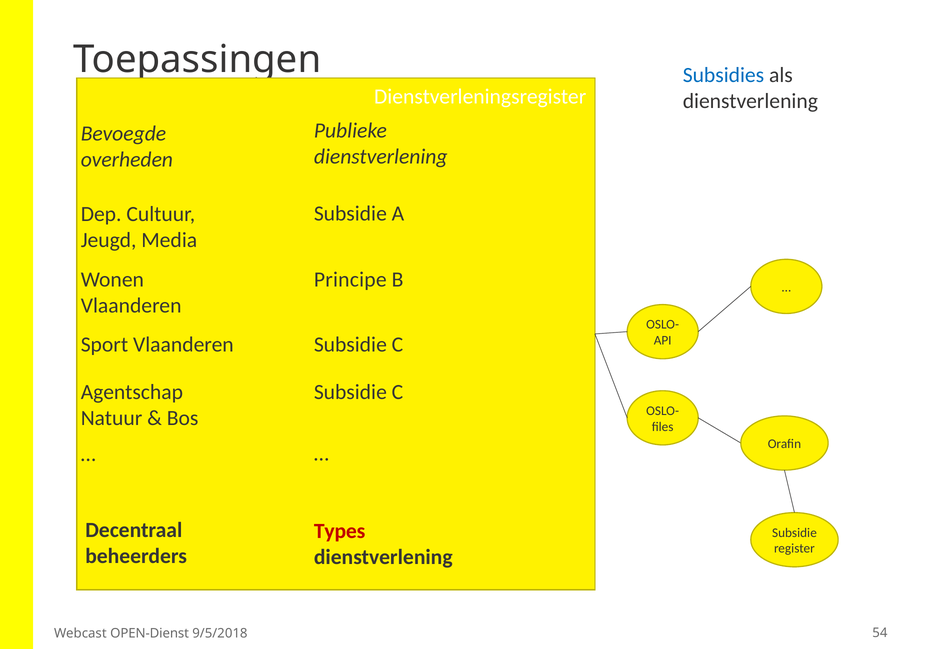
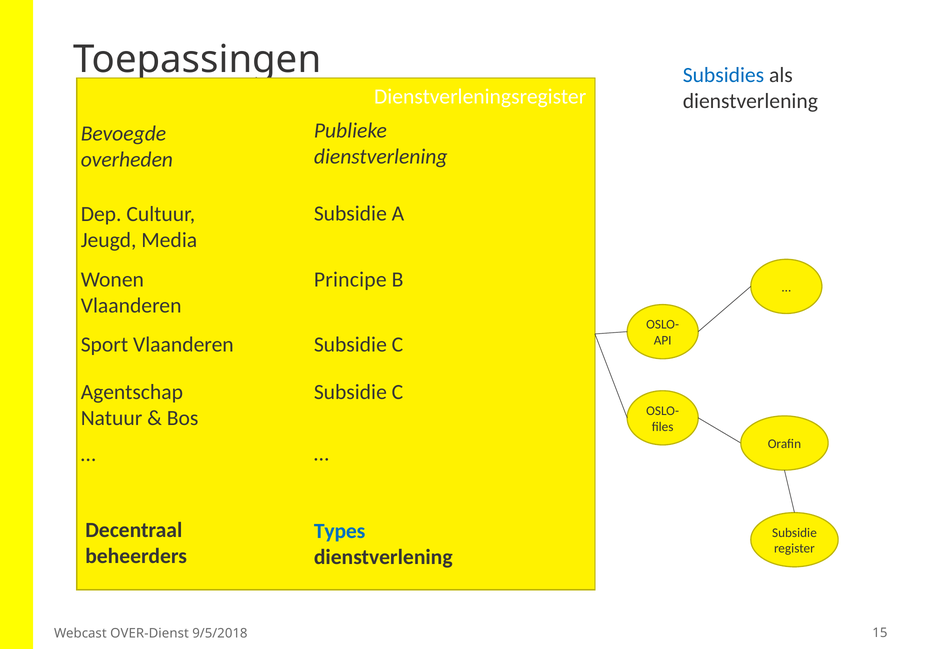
Types colour: red -> blue (340, 531)
OPEN-Dienst: OPEN-Dienst -> OVER-Dienst (149, 633)
54: 54 -> 15 (880, 633)
